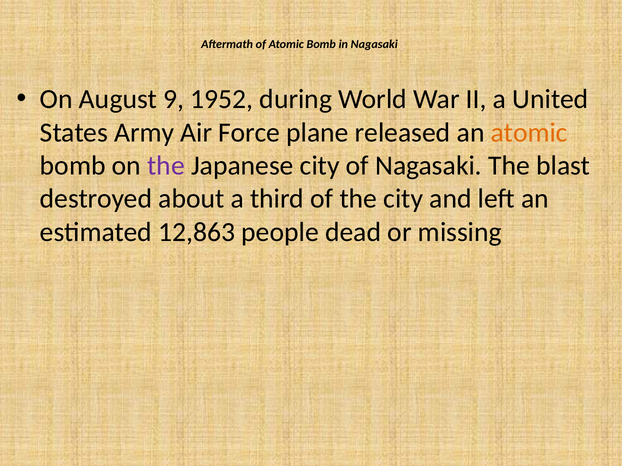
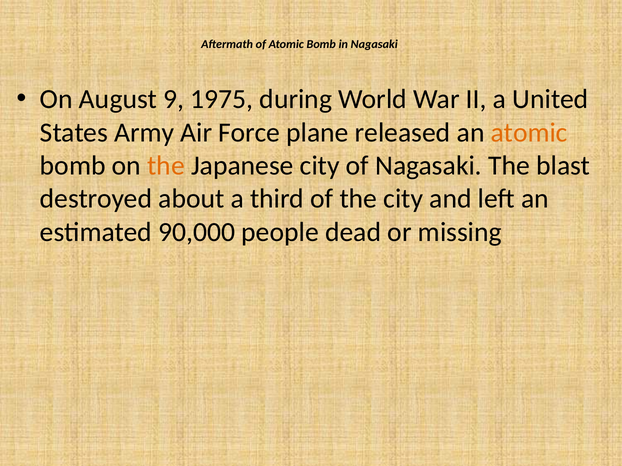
1952: 1952 -> 1975 (222, 99)
the colour: purple -> orange (166, 166)
12,863: 12,863 -> 90,000 (197, 232)
